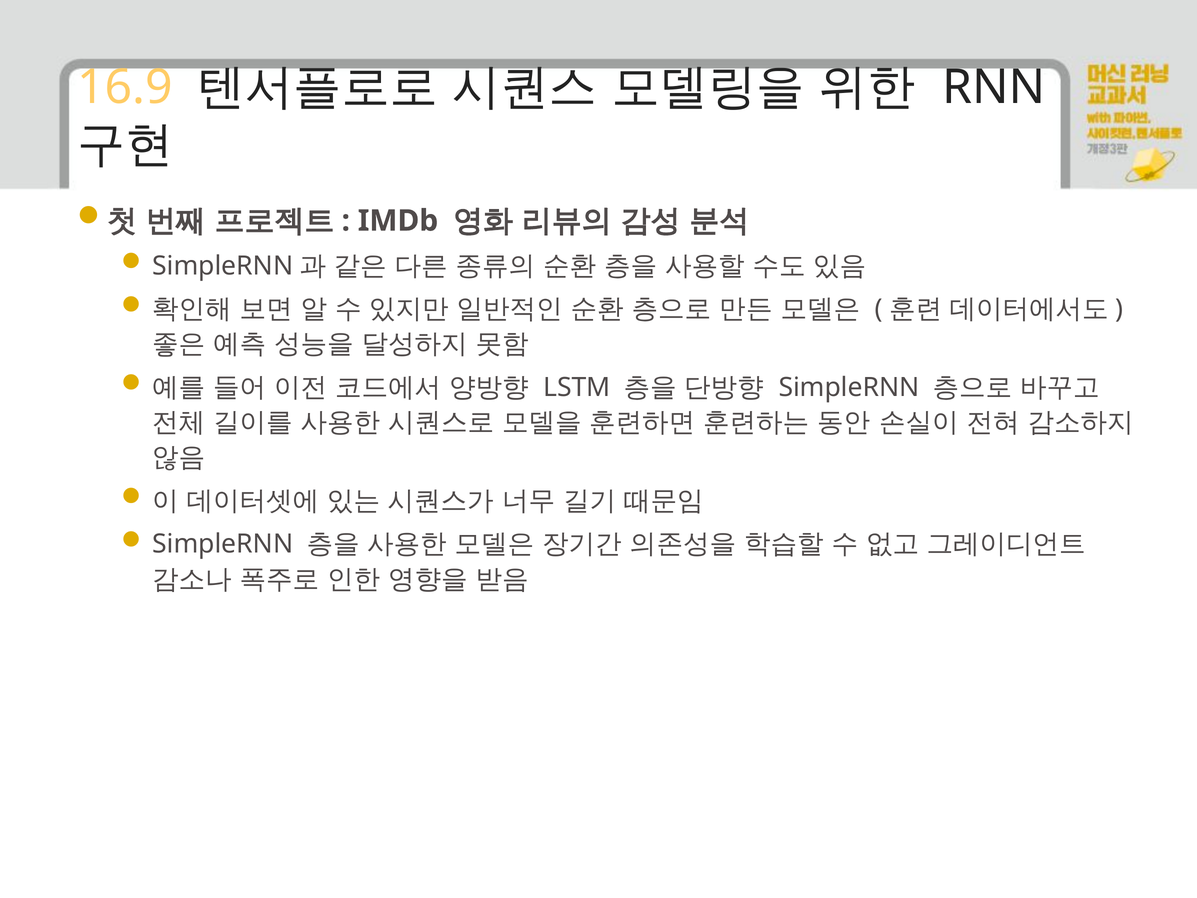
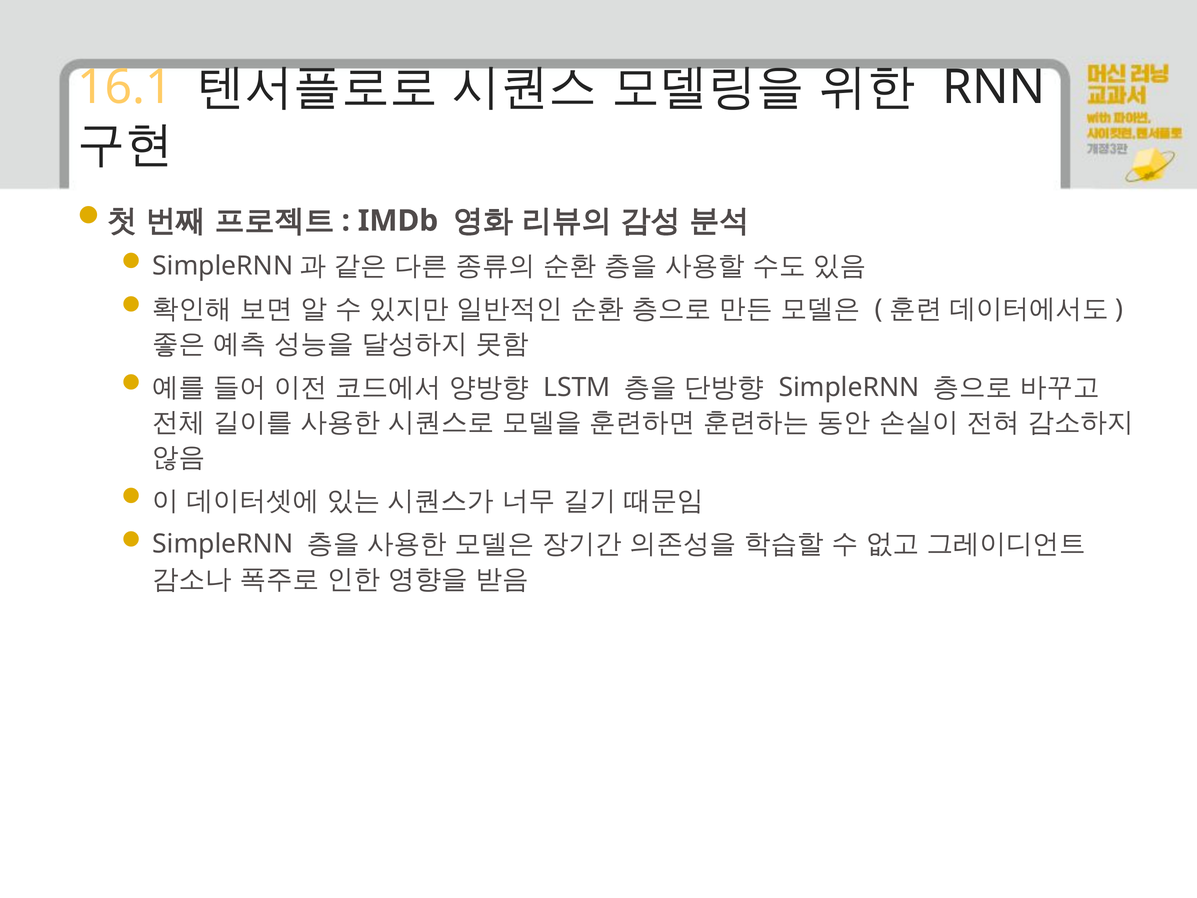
16.9: 16.9 -> 16.1 (125, 87)
